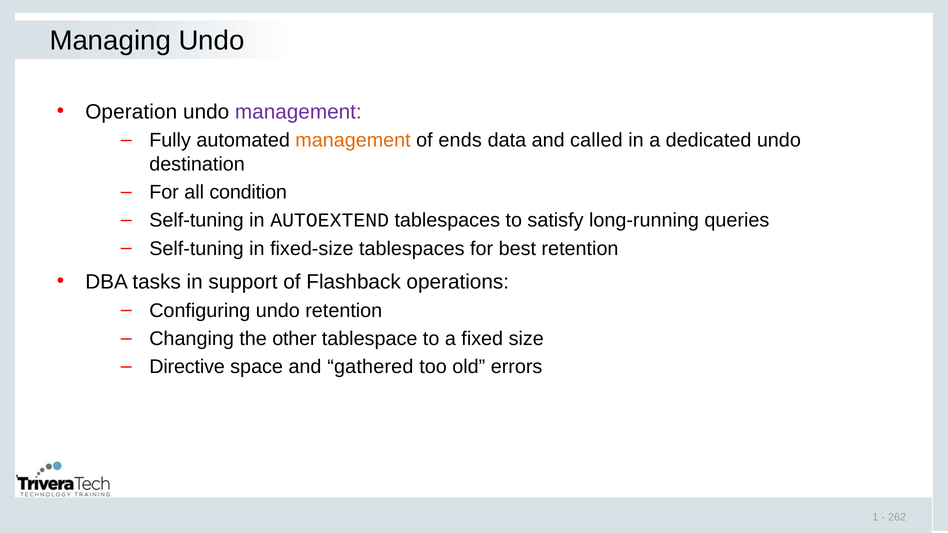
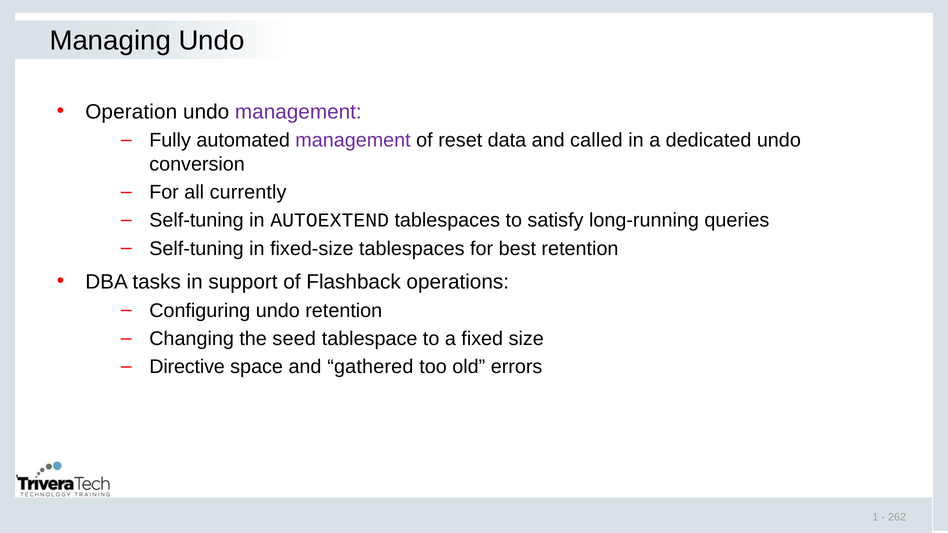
management colour: orange -> purple (353, 141)
ends: ends -> reset (460, 141)
destination: destination -> conversion (197, 164)
condition: condition -> currently (248, 192)
other: other -> seed (294, 339)
